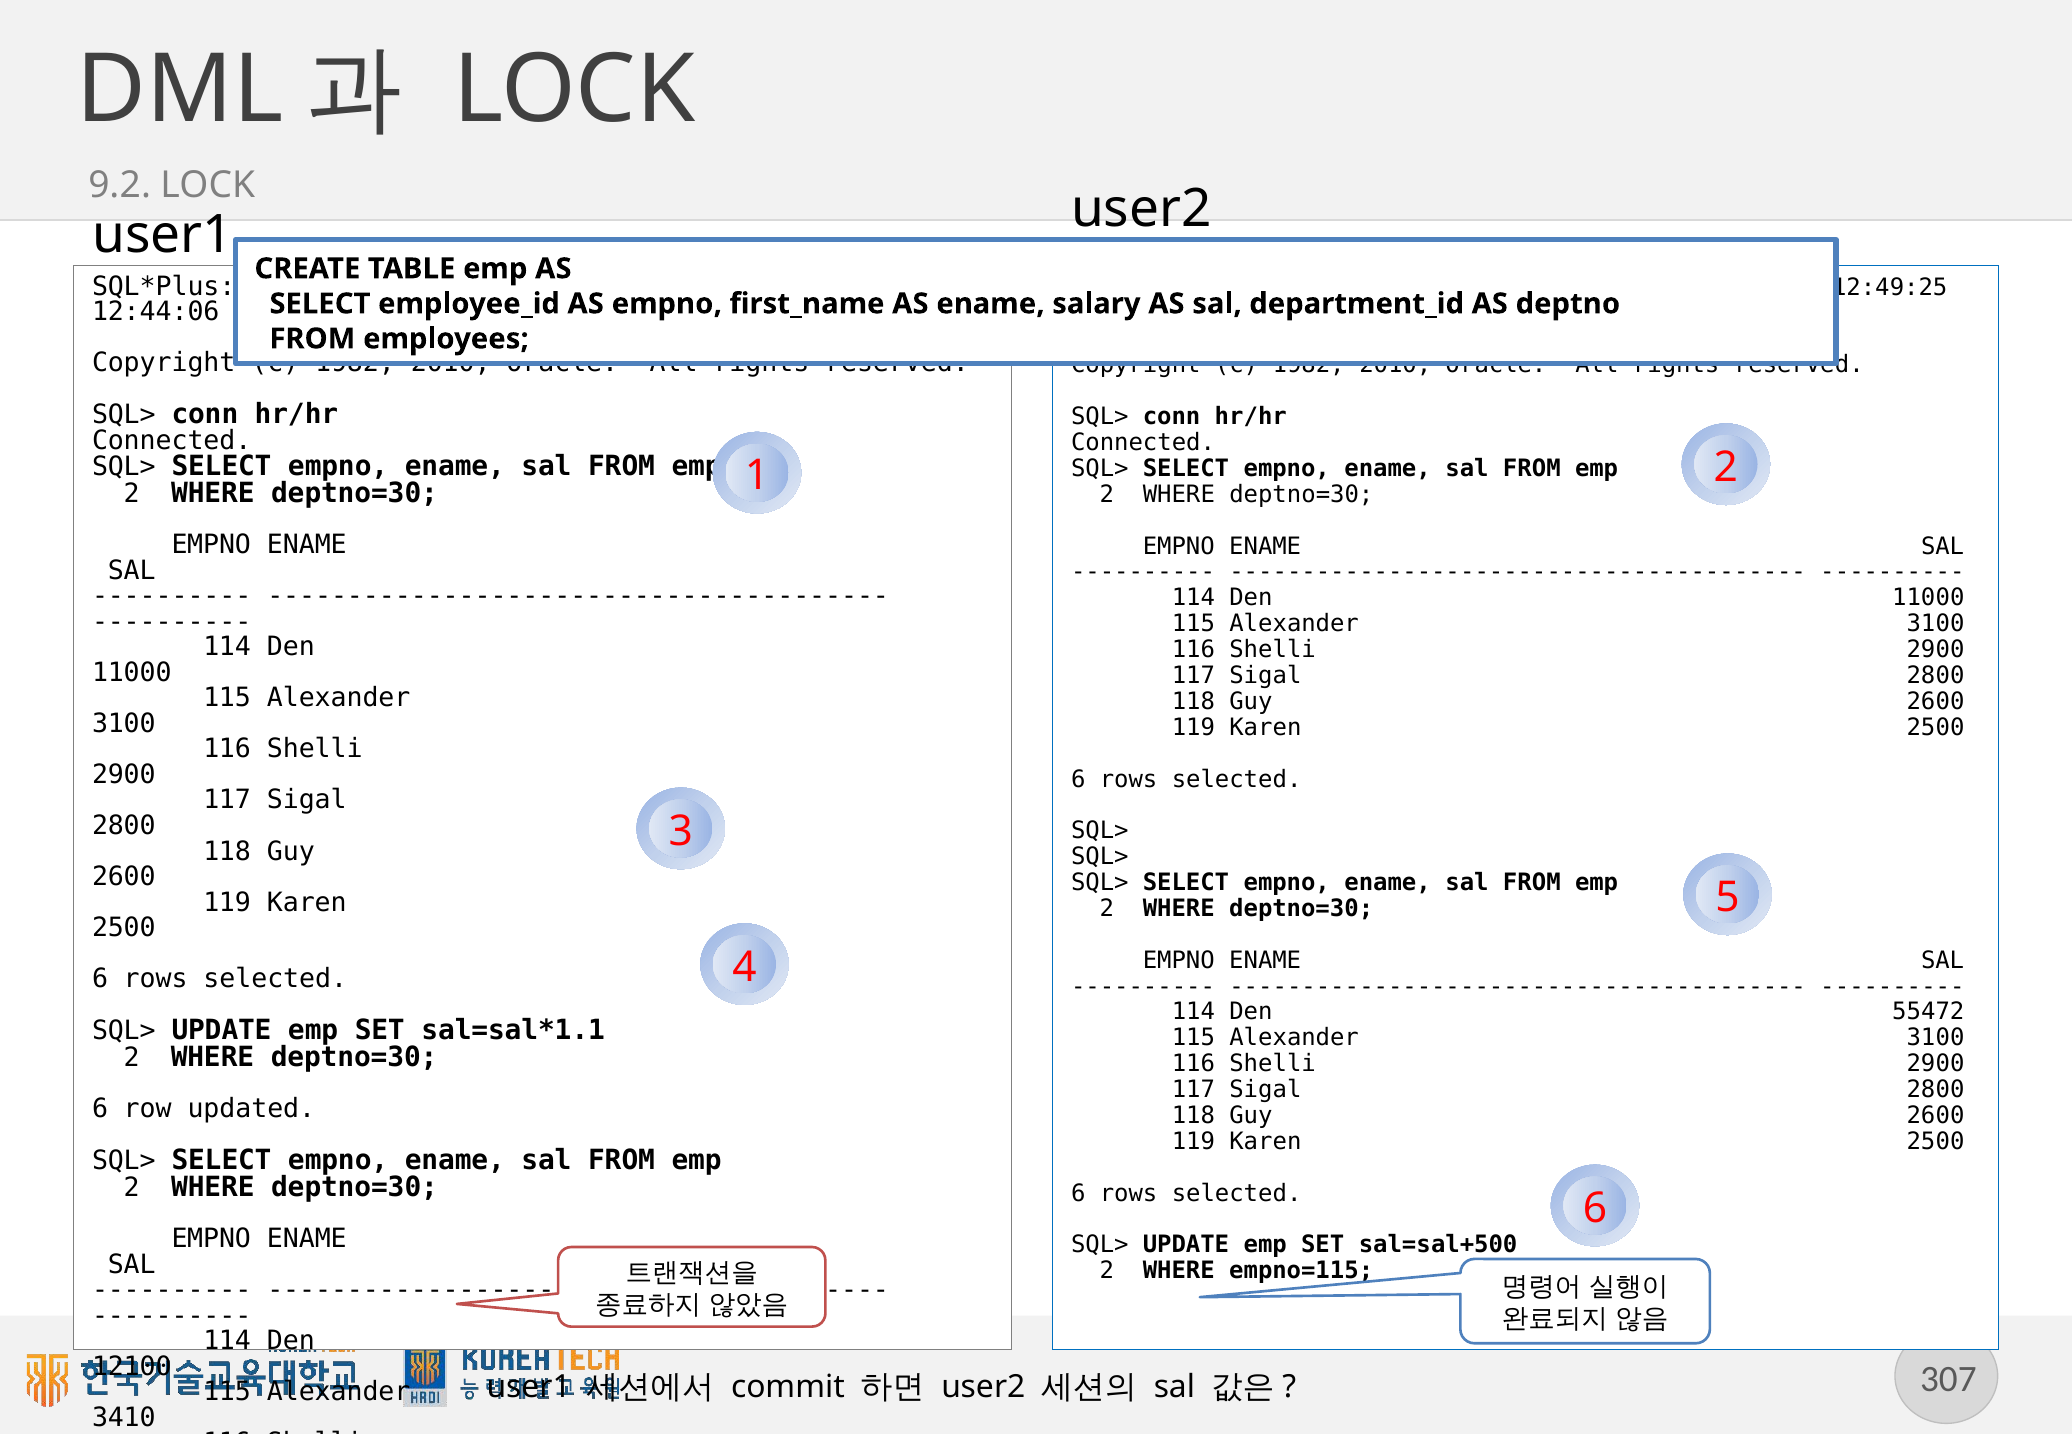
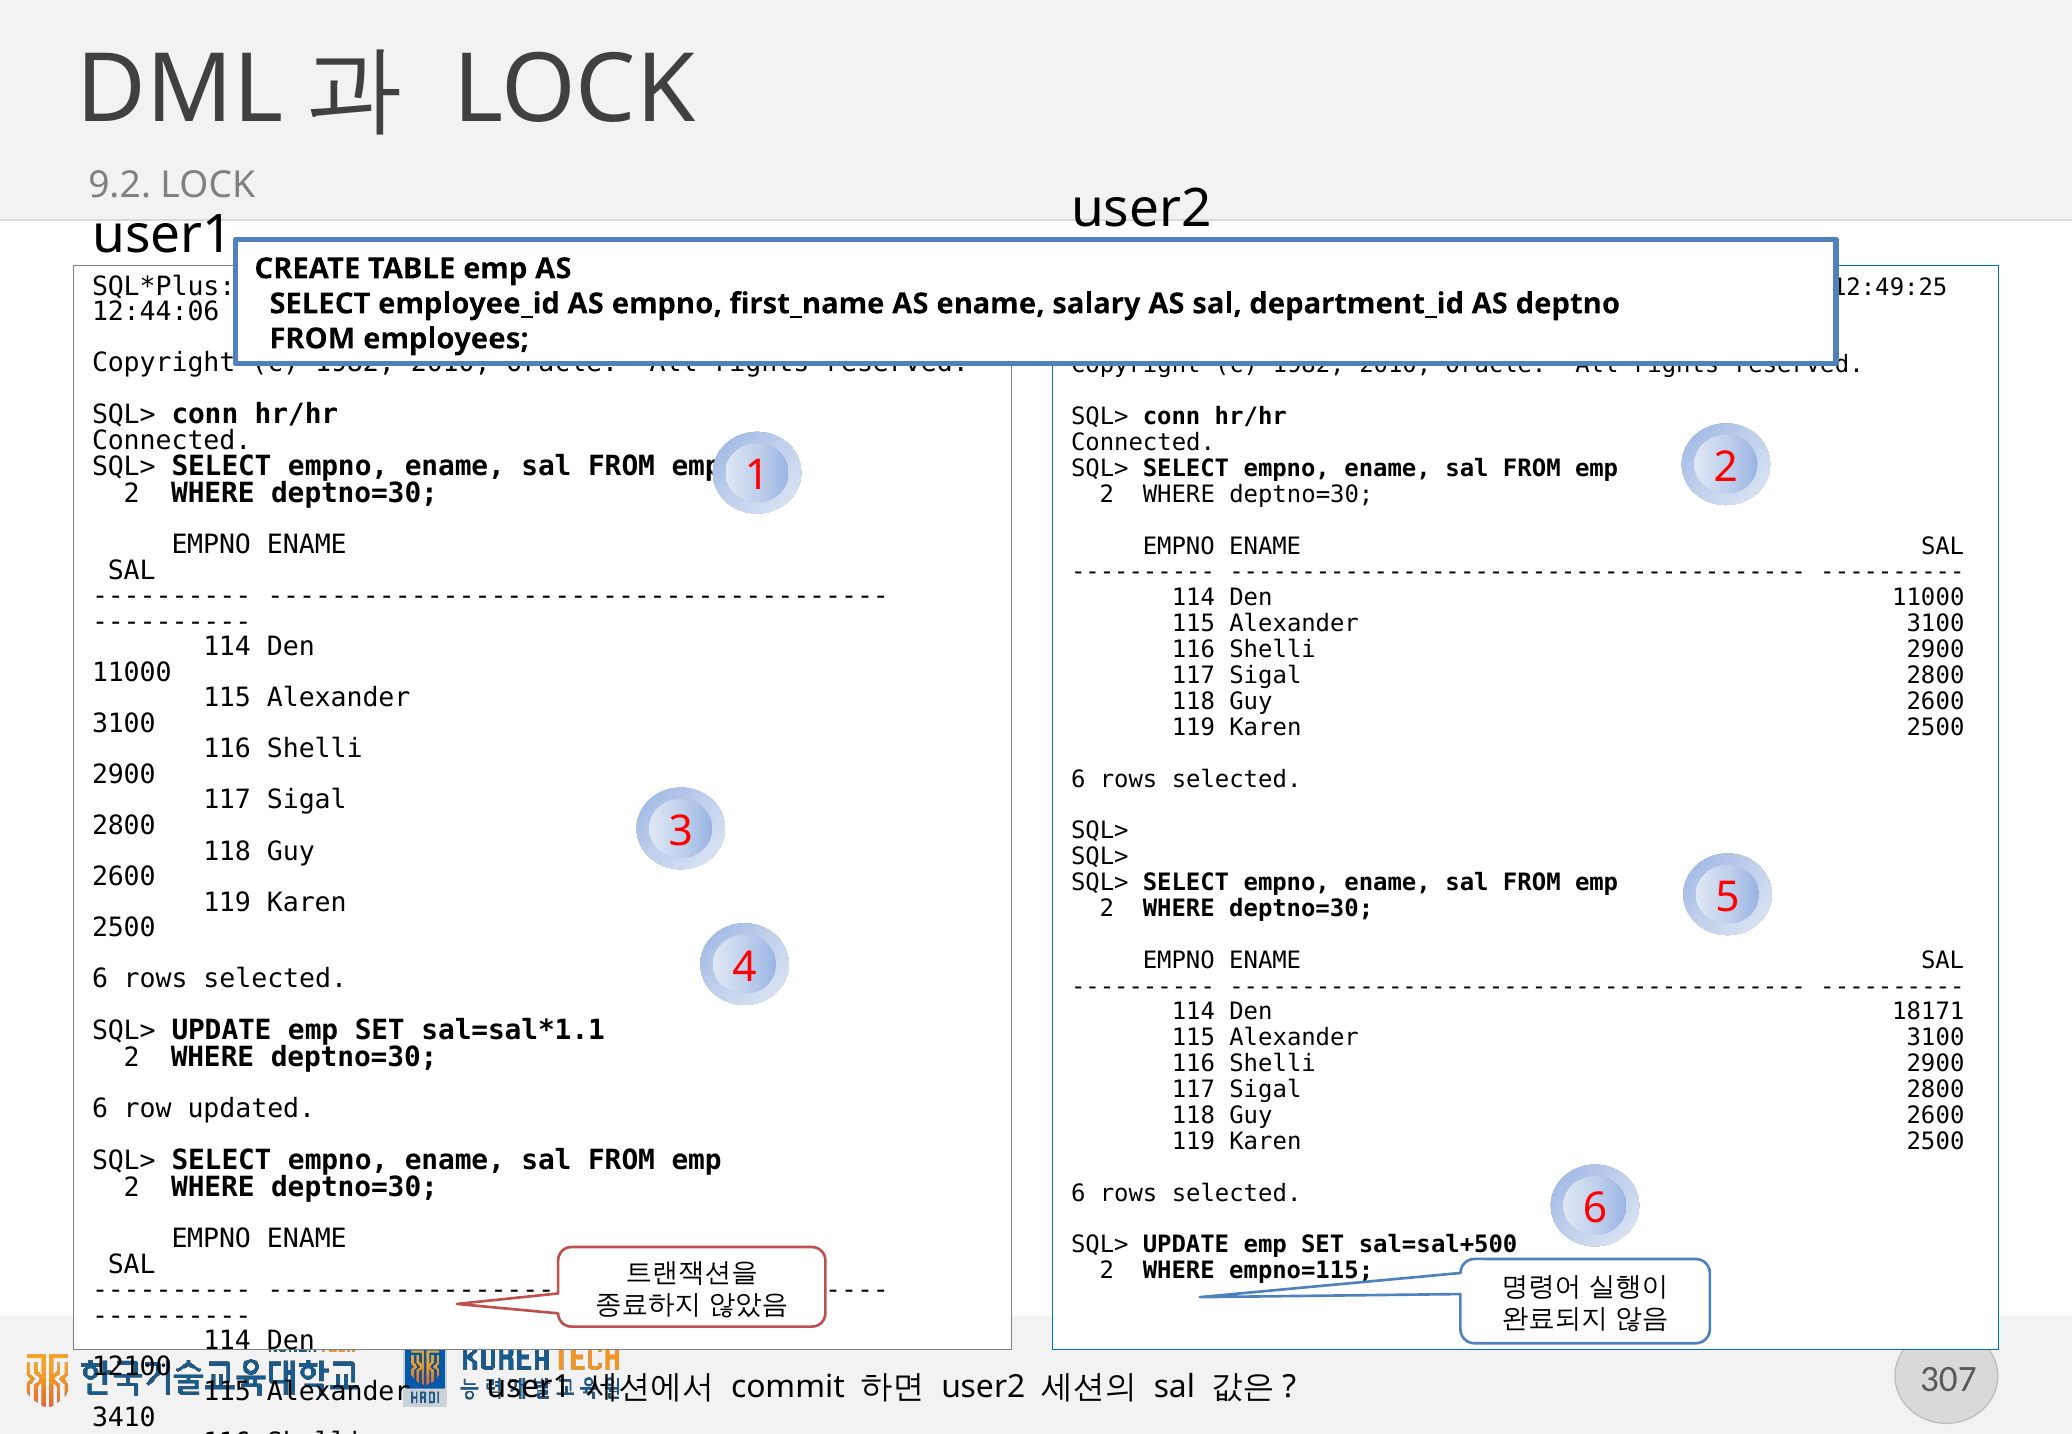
55472: 55472 -> 18171 (1928, 1012)
